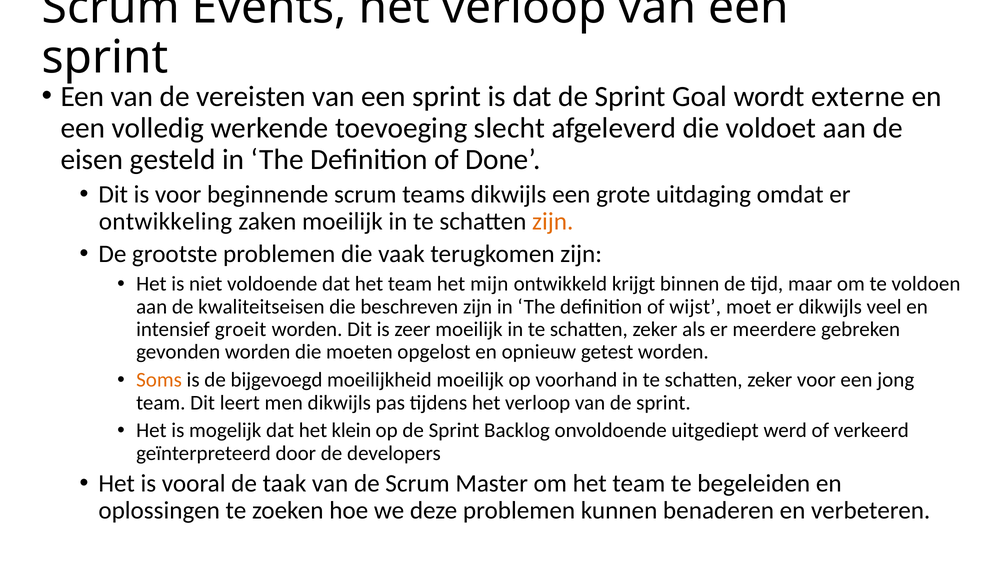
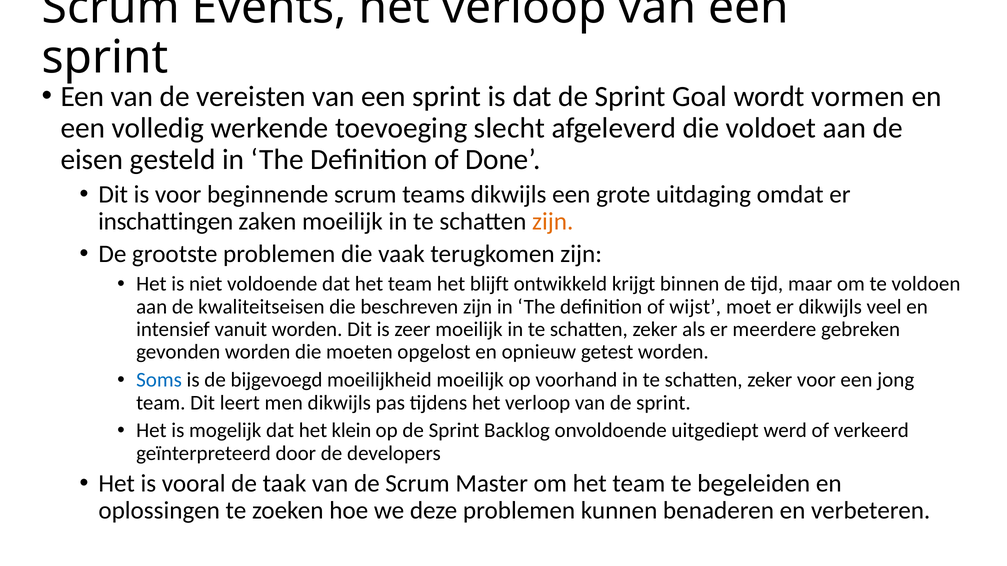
externe: externe -> vormen (858, 96)
ontwikkeling: ontwikkeling -> inschattingen (166, 222)
mijn: mijn -> blijft (489, 284)
groeit: groeit -> vanuit (241, 330)
Soms colour: orange -> blue (159, 380)
